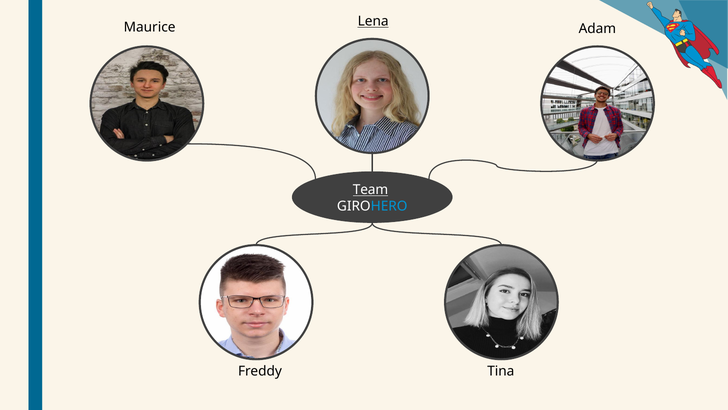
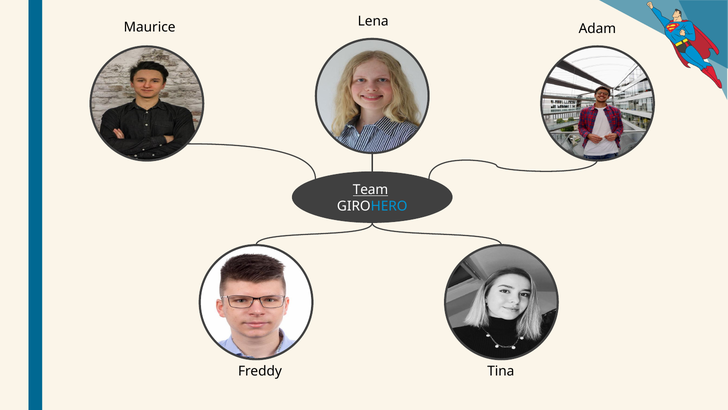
Lena underline: present -> none (373, 21)
